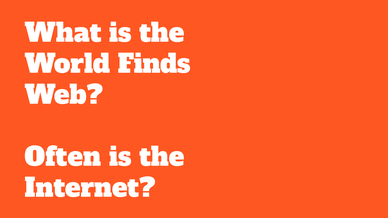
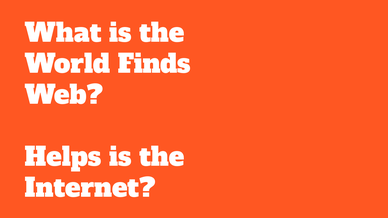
Often: Often -> Helps (63, 157)
